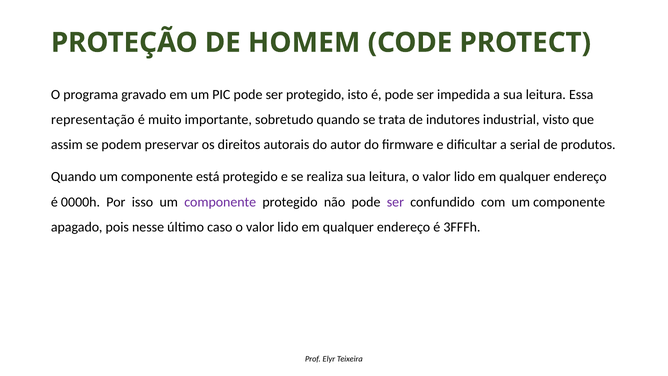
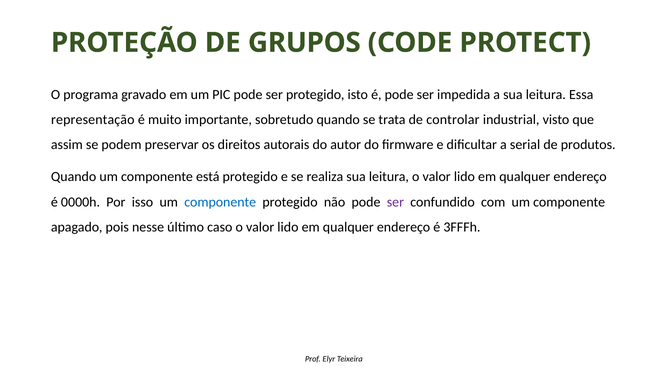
HOMEM: HOMEM -> GRUPOS (304, 43)
indutores: indutores -> controlar (453, 120)
componente colour: purple -> blue (220, 202)
